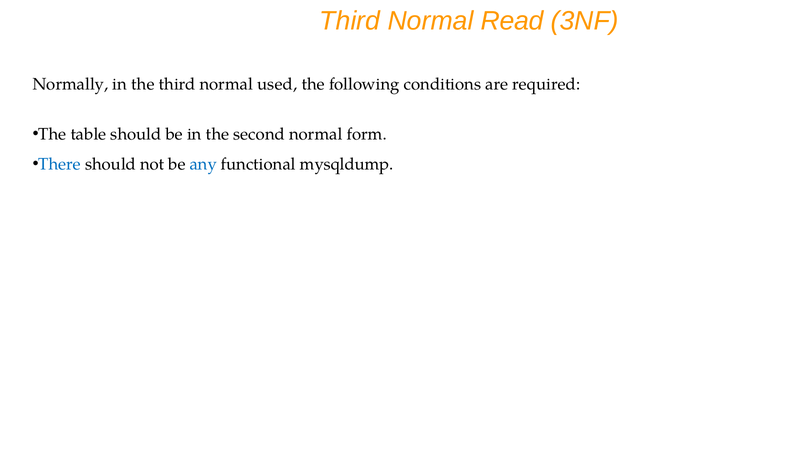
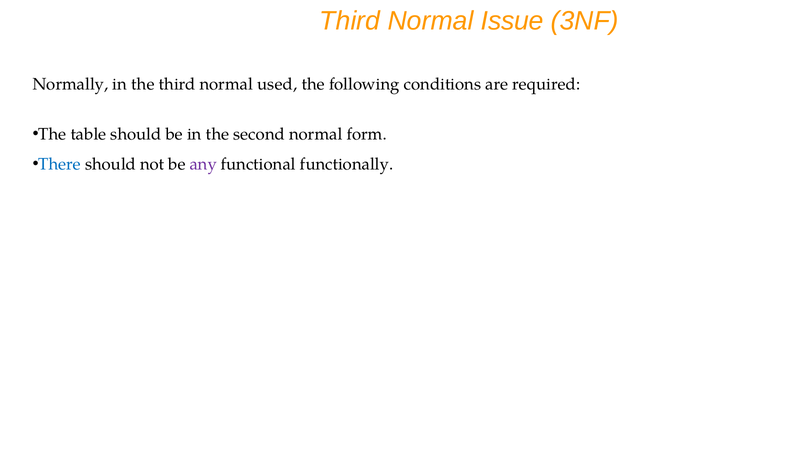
Read: Read -> Issue (512, 21)
any colour: blue -> purple (203, 164)
mysqldump: mysqldump -> functionally (347, 164)
